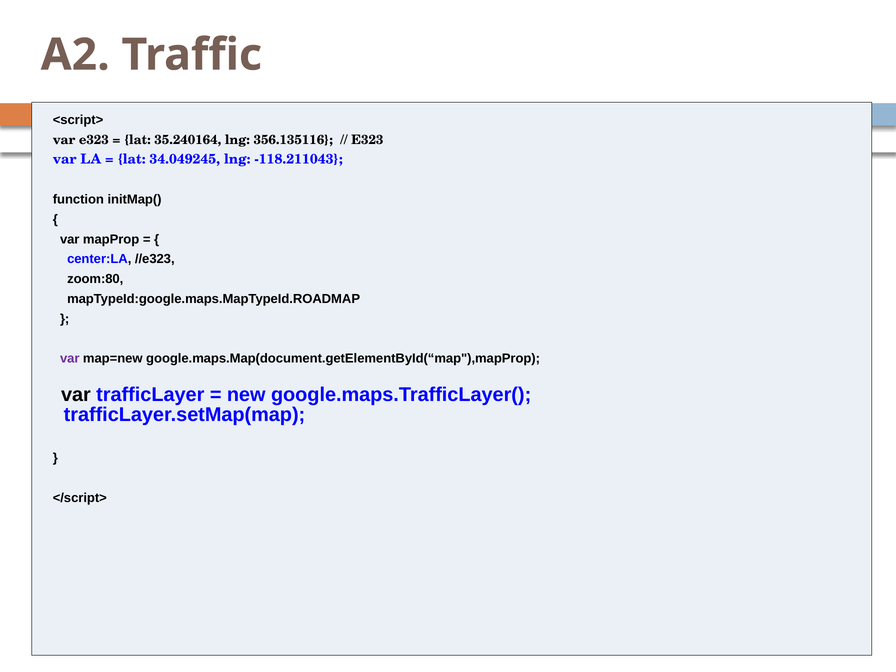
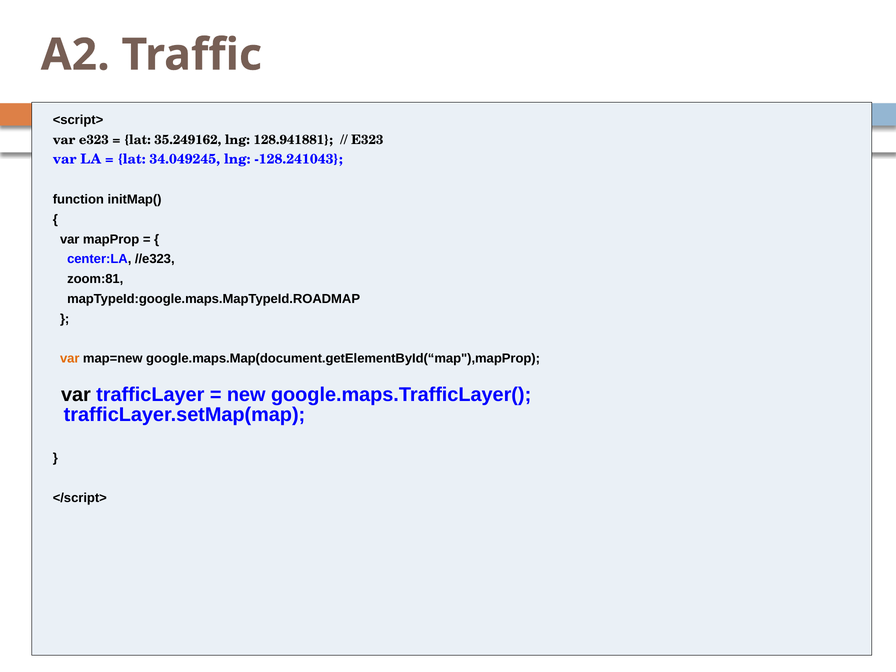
35.240164: 35.240164 -> 35.249162 (188, 140)
356.135116: 356.135116 -> 128.941881 (293, 140)
-118.211043: -118.211043 -> -128.241043 (299, 159)
zoom:80: zoom:80 -> zoom:81 (95, 279)
var colour: purple -> orange (70, 359)
